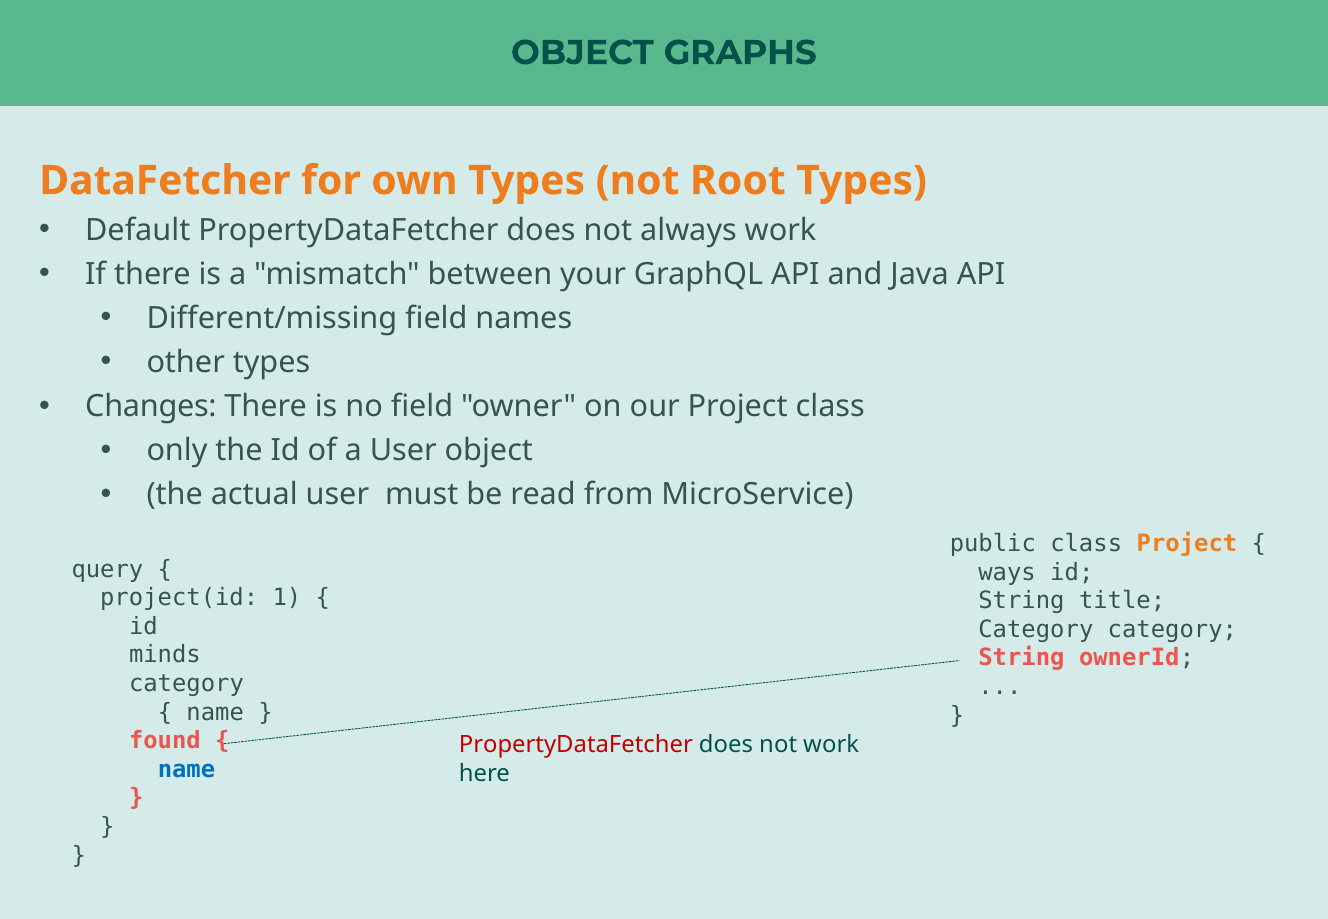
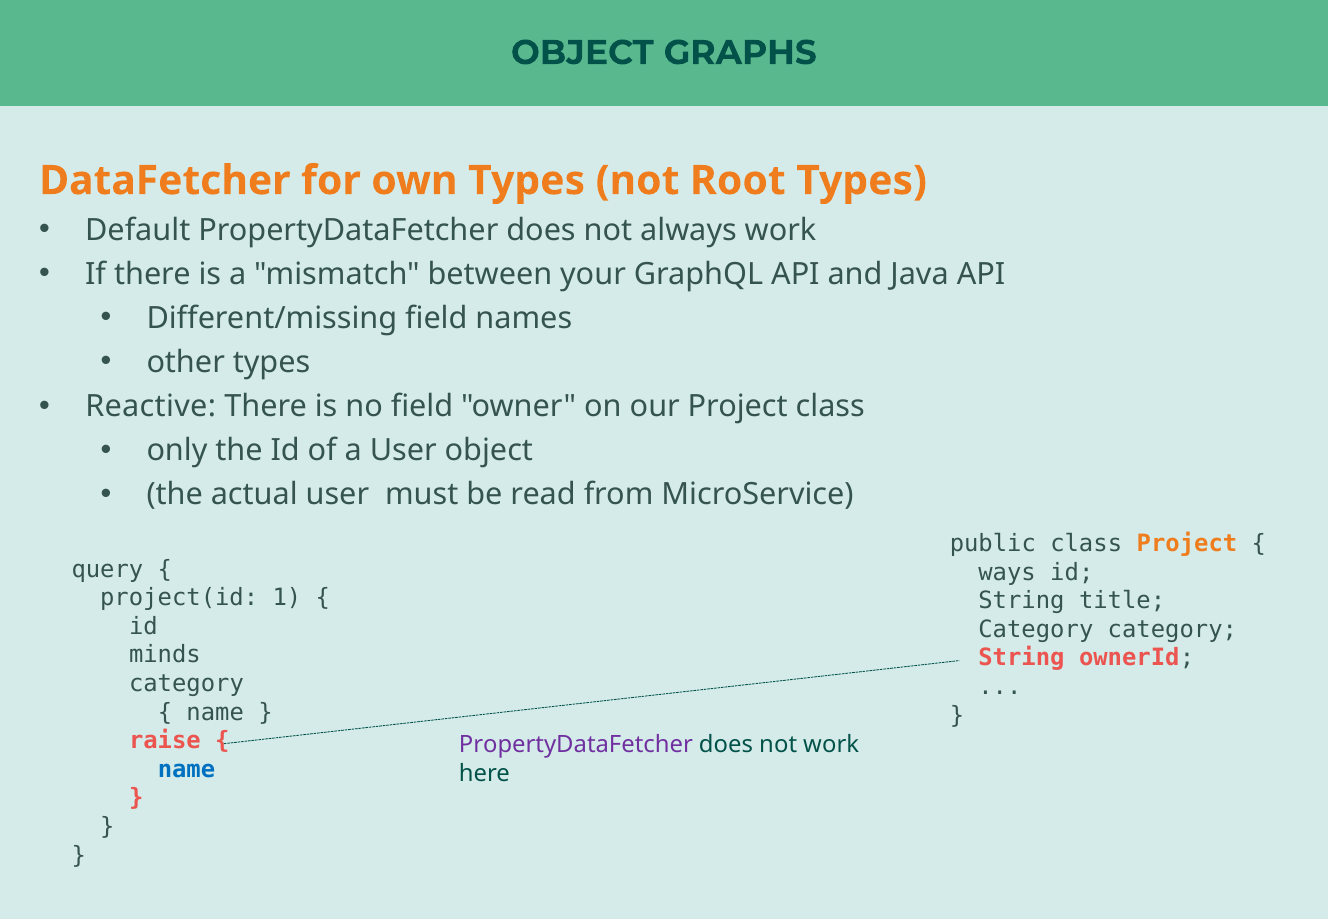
Changes: Changes -> Reactive (151, 407)
found: found -> raise (165, 741)
PropertyDataFetcher colour: red -> purple (576, 745)
